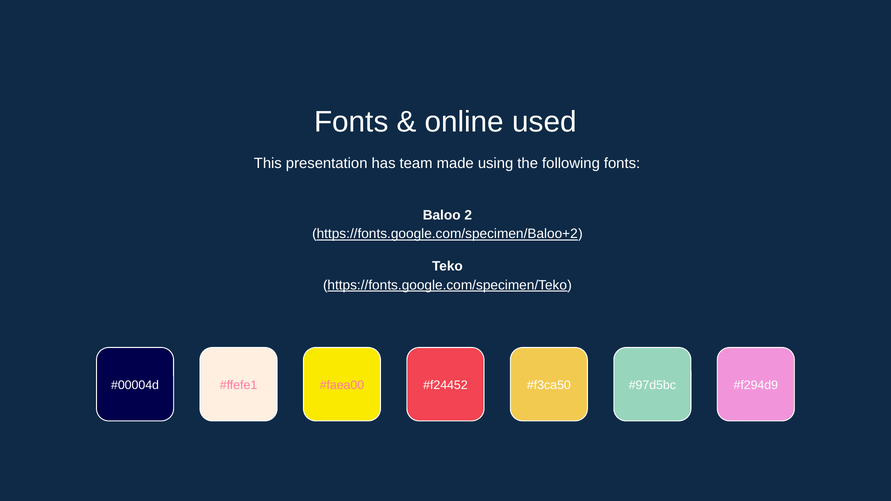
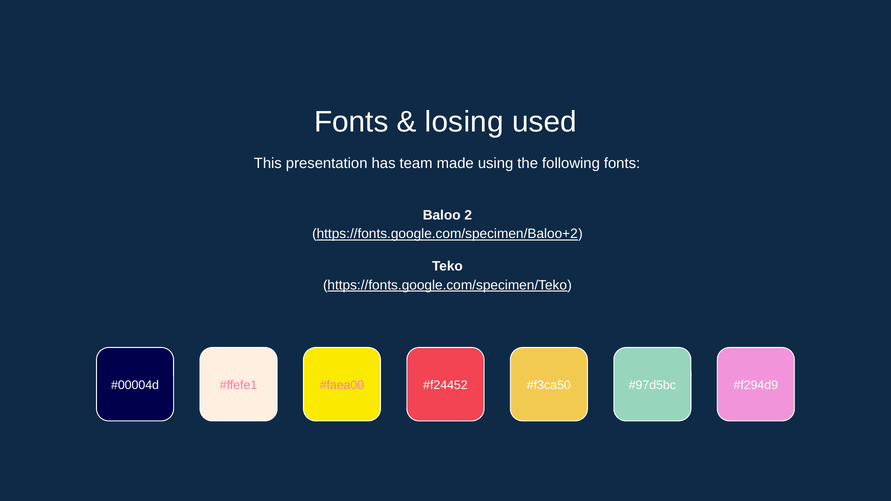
online: online -> losing (464, 122)
